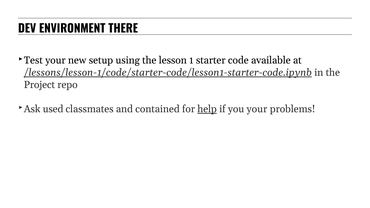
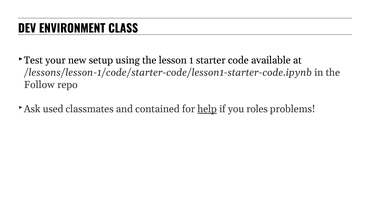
THERE: THERE -> CLASS (123, 29)
/lessons/lesson-1/code/starter-code/lesson1-starter-code.ipynb underline: present -> none (168, 72)
Project: Project -> Follow (39, 85)
you your: your -> roles (257, 109)
